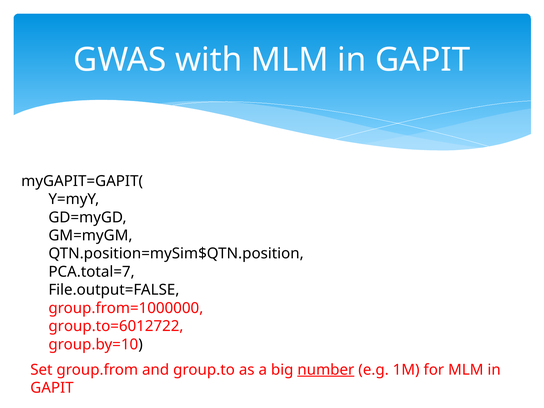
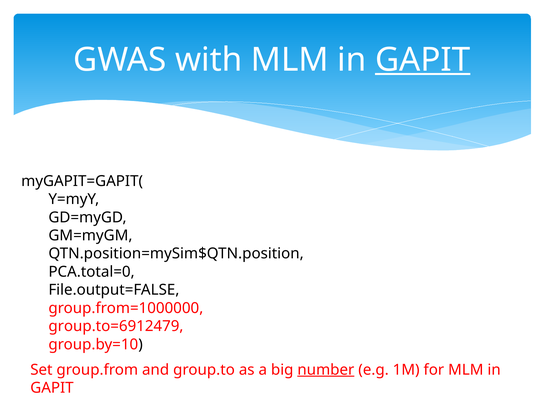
GAPIT underline: none -> present (423, 60)
PCA.total=7: PCA.total=7 -> PCA.total=0 (92, 272)
group.to=6012722: group.to=6012722 -> group.to=6912479 (116, 326)
